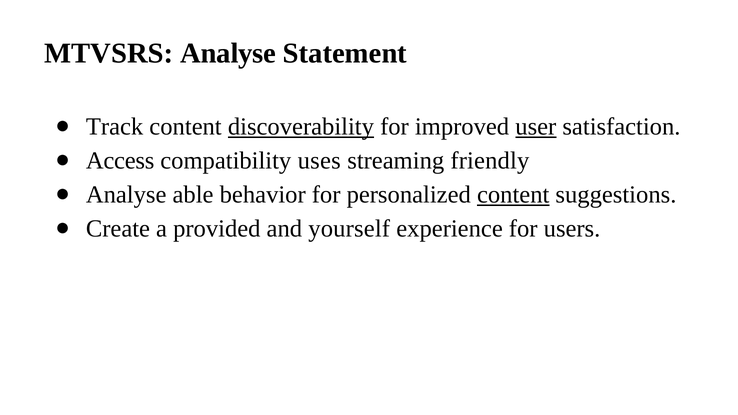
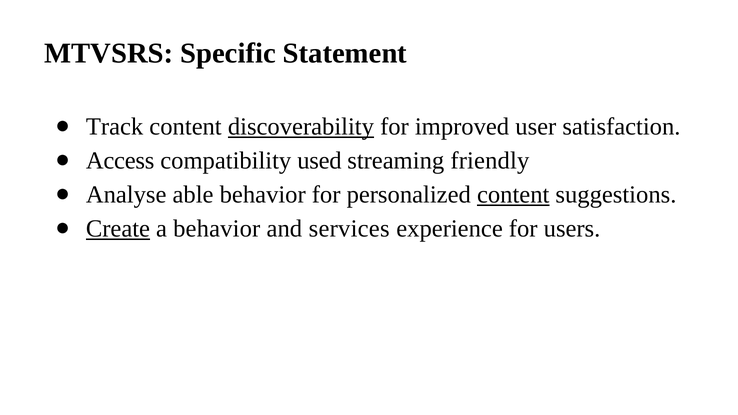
MTVSRS Analyse: Analyse -> Specific (228, 53)
user underline: present -> none (536, 127)
uses: uses -> used (319, 161)
Create underline: none -> present (118, 229)
a provided: provided -> behavior (217, 229)
yourself: yourself -> services (349, 229)
